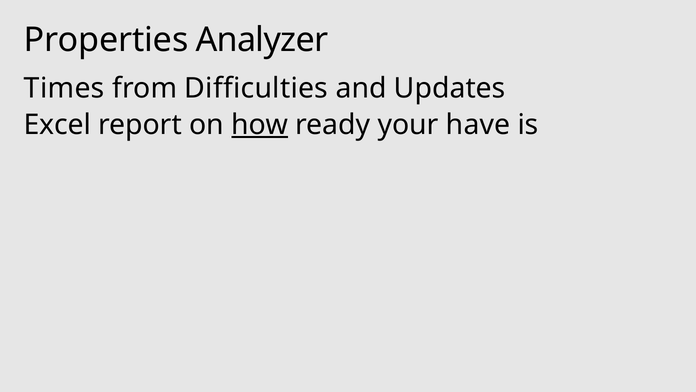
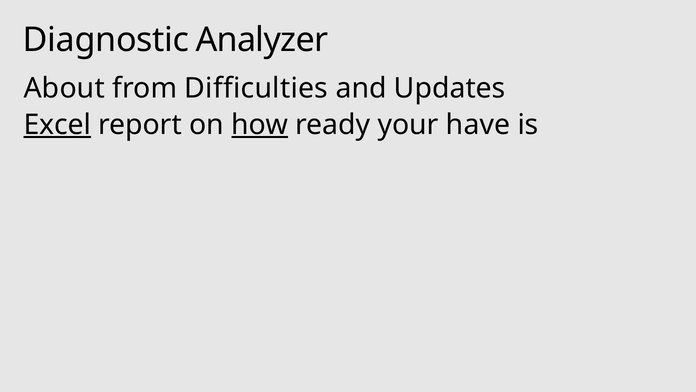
Properties: Properties -> Diagnostic (106, 40)
Times: Times -> About (64, 88)
Excel underline: none -> present (57, 125)
